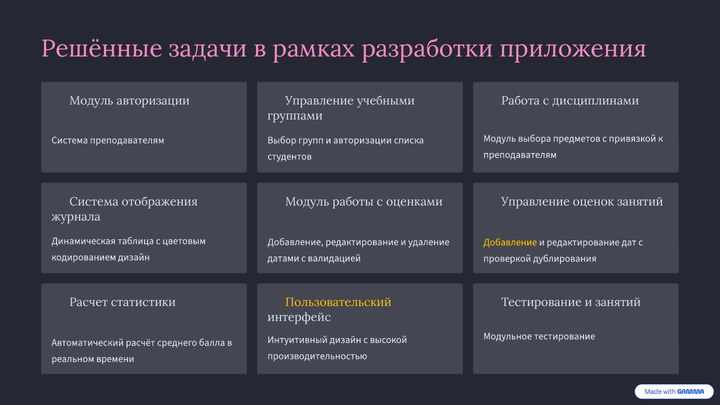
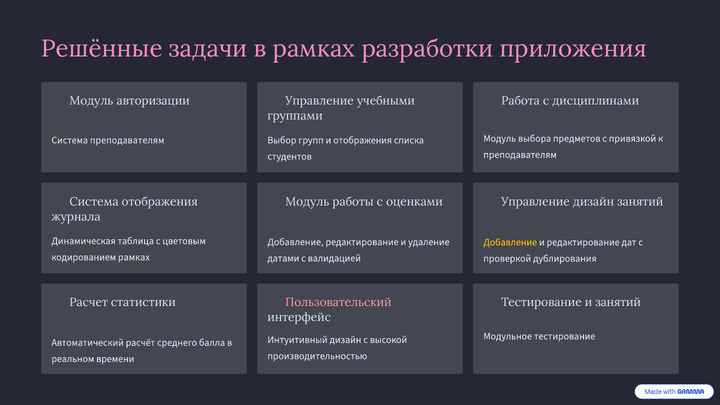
и авторизации: авторизации -> отображения (363, 140)
Управление оценок: оценок -> дизайн (593, 202)
кодированием дизайн: дизайн -> рамках (134, 257)
Пользовательский colour: yellow -> pink (338, 303)
